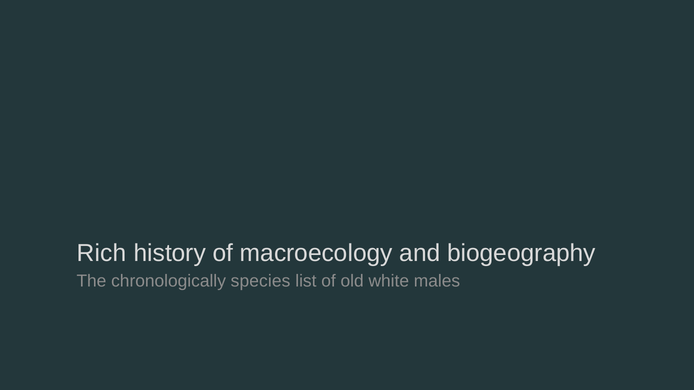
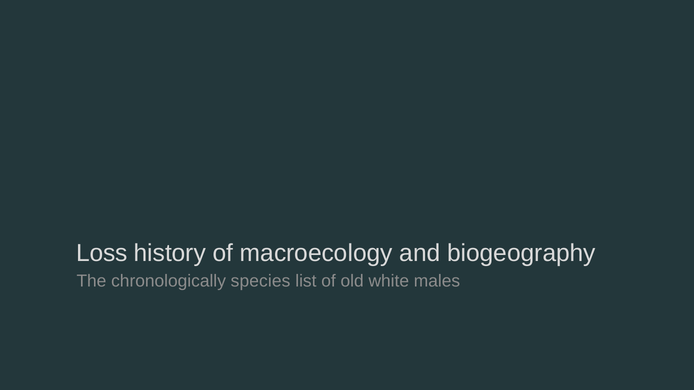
Rich: Rich -> Loss (102, 254)
